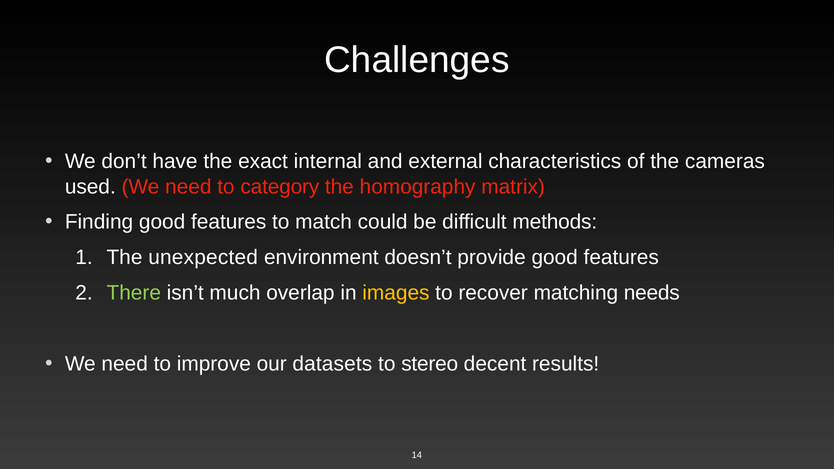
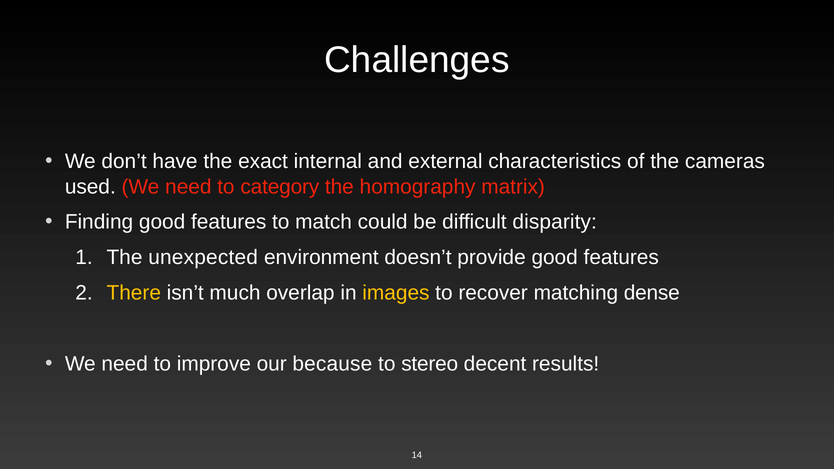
methods: methods -> disparity (555, 222)
There colour: light green -> yellow (134, 293)
needs: needs -> dense (652, 293)
datasets: datasets -> because (332, 364)
